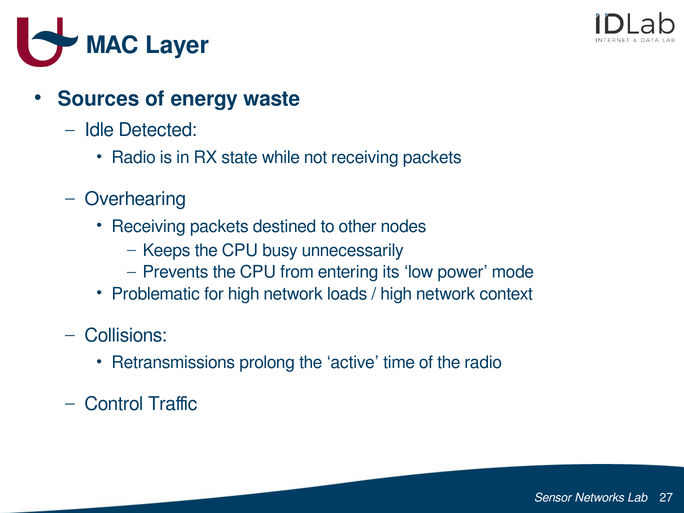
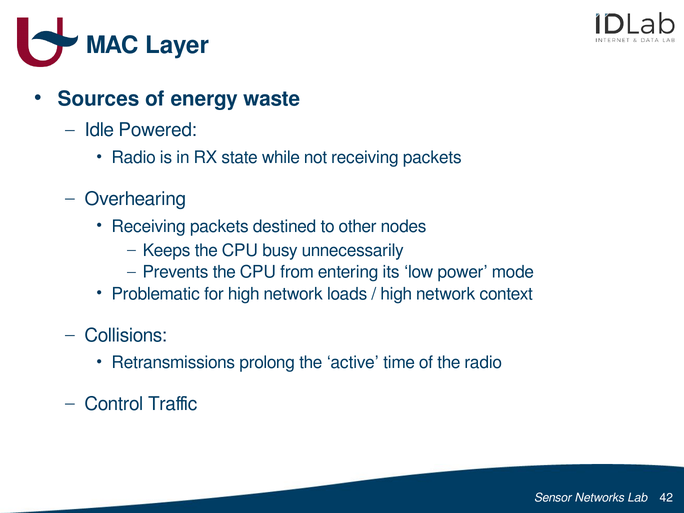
Detected: Detected -> Powered (158, 130)
27: 27 -> 42 (666, 498)
